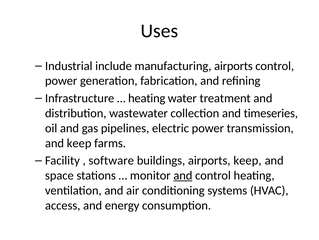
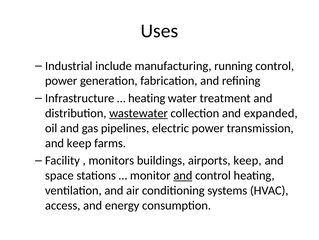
manufacturing airports: airports -> running (233, 66)
wastewater underline: none -> present (139, 113)
timeseries: timeseries -> expanded (271, 113)
software: software -> monitors (111, 160)
